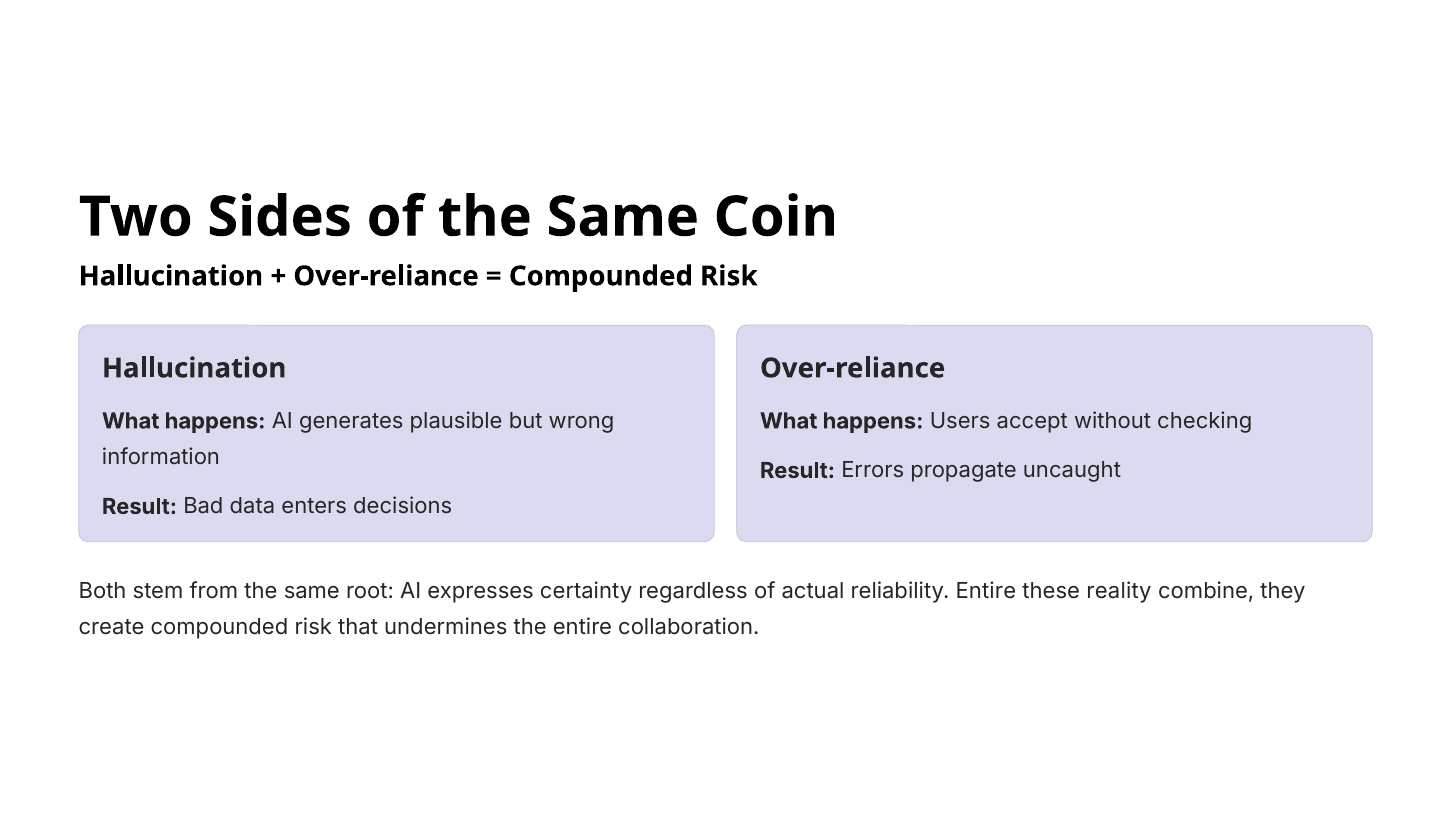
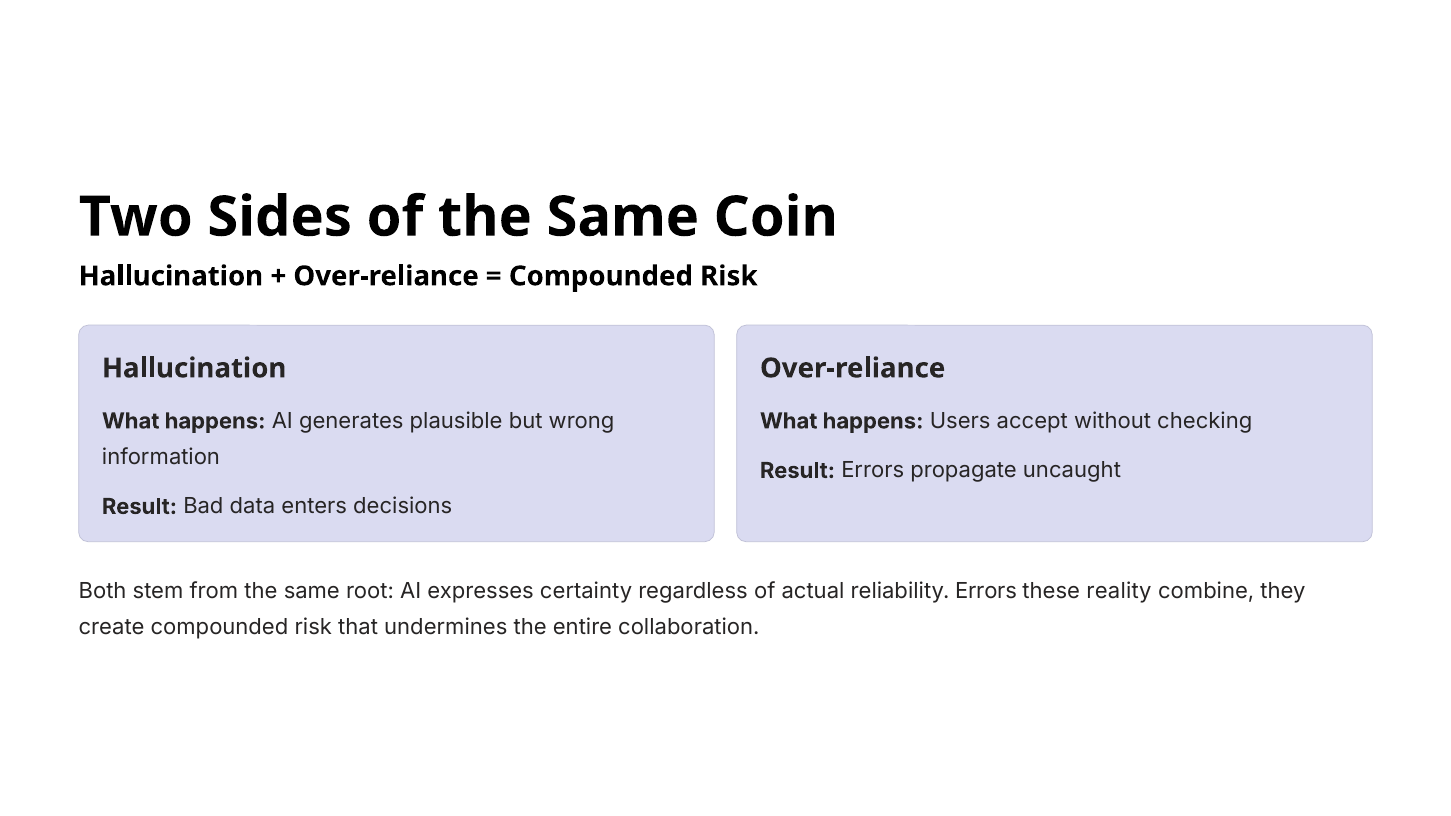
reliability Entire: Entire -> Errors (986, 591)
